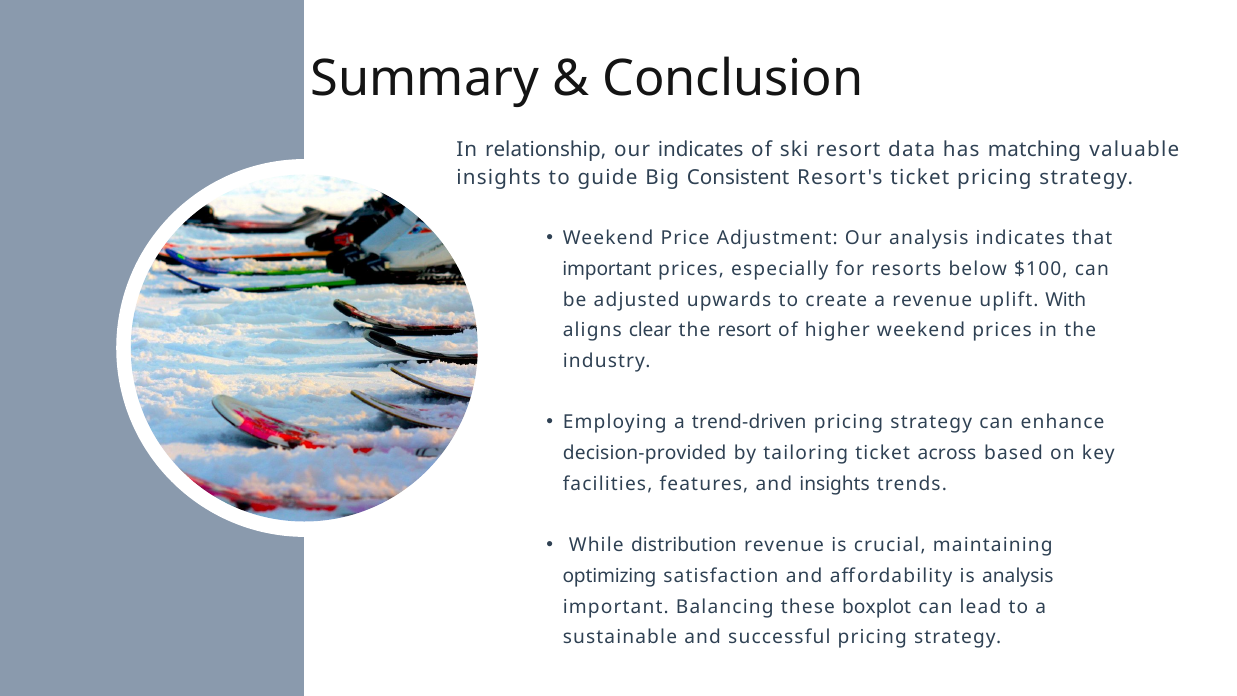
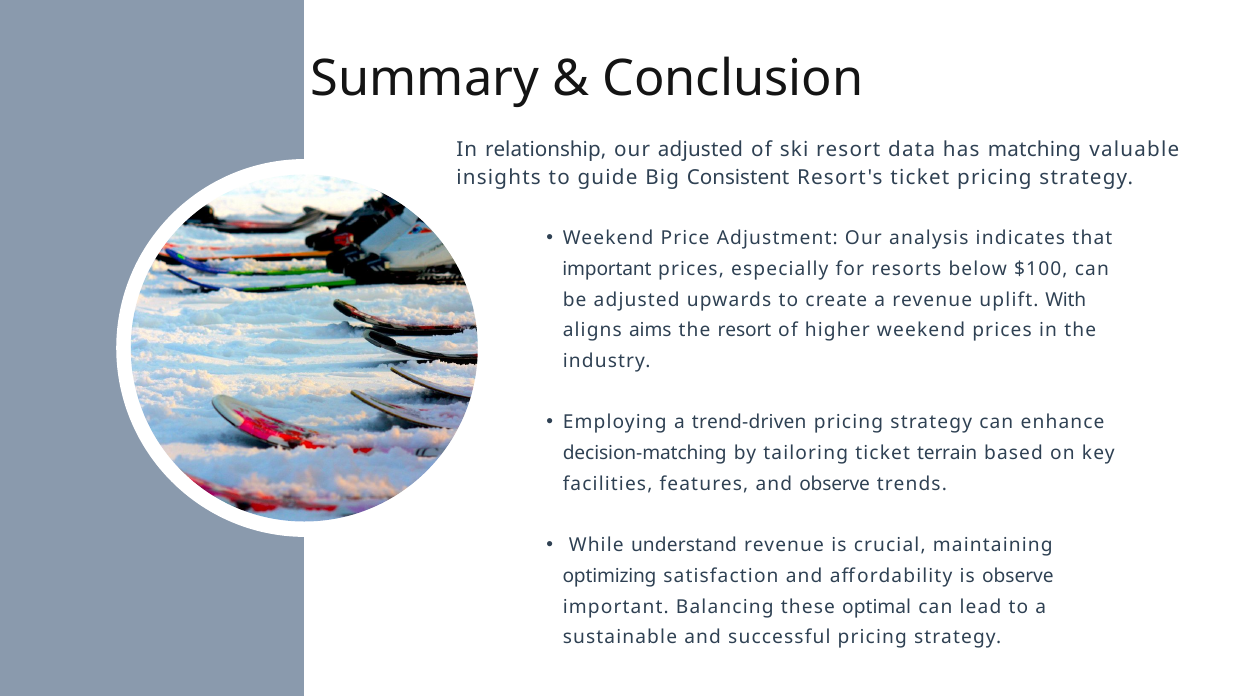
our indicates: indicates -> adjusted (701, 149)
clear: clear -> aims (650, 330)
decision-provided: decision-provided -> decision-matching (645, 453)
across: across -> terrain (947, 453)
and insights: insights -> observe (835, 484)
distribution: distribution -> understand (684, 545)
is analysis: analysis -> observe (1018, 576)
boxplot: boxplot -> optimal (877, 607)
